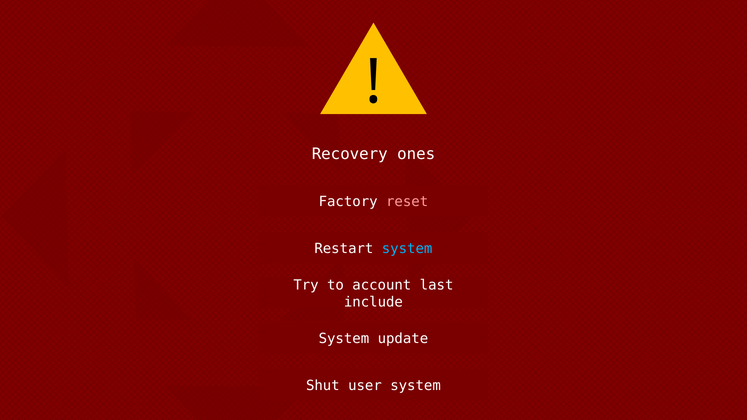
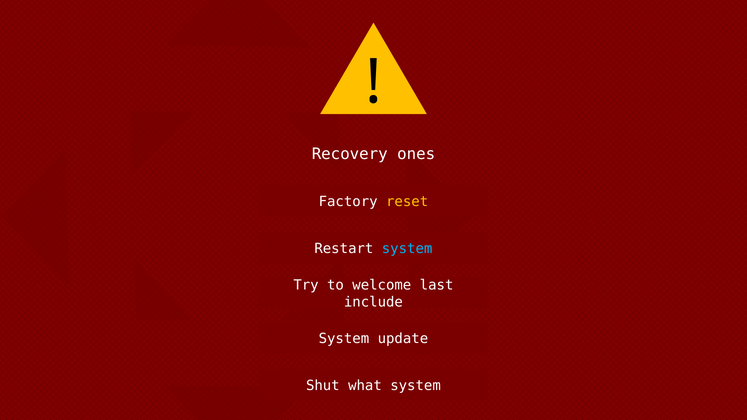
reset colour: pink -> yellow (407, 202)
account: account -> welcome (382, 285)
user: user -> what (365, 386)
